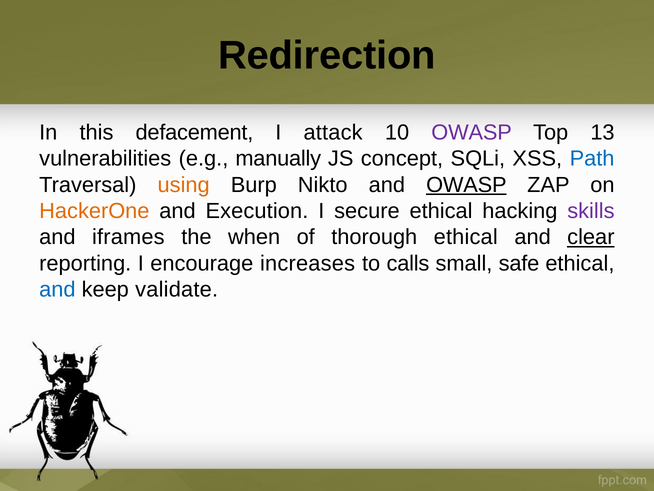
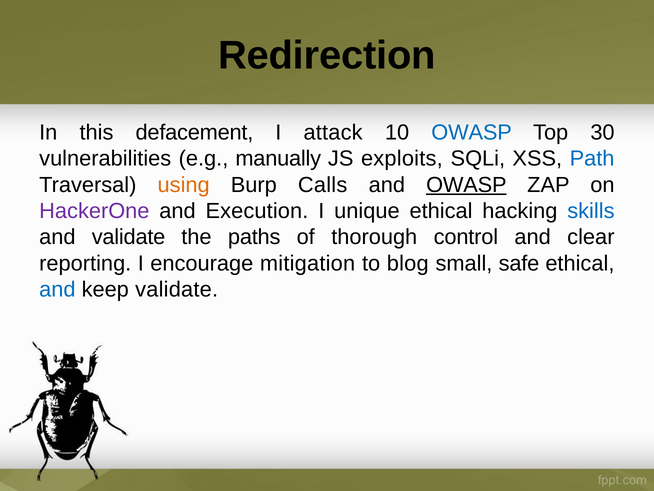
OWASP colour: purple -> blue (472, 132)
13: 13 -> 30 (602, 132)
concept: concept -> exploits (402, 158)
Nikto: Nikto -> Calls (323, 185)
HackerOne colour: orange -> purple (94, 211)
secure: secure -> unique (367, 211)
skills colour: purple -> blue (591, 211)
and iframes: iframes -> validate (129, 237)
when: when -> paths (254, 237)
thorough ethical: ethical -> control (466, 237)
clear underline: present -> none (591, 237)
increases: increases -> mitigation (308, 263)
calls: calls -> blog (408, 263)
